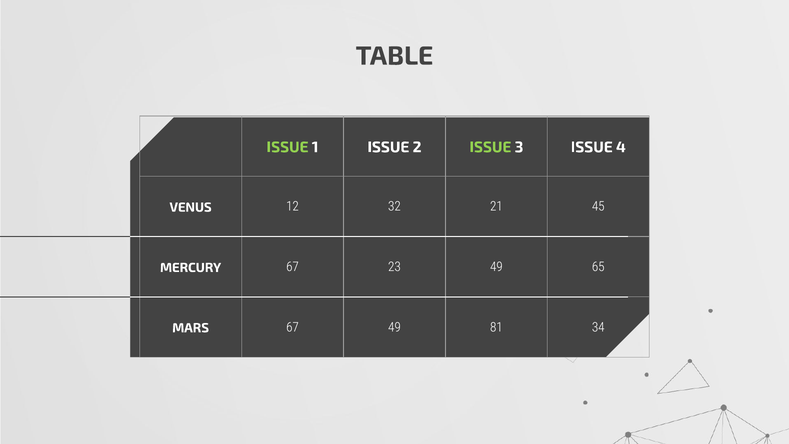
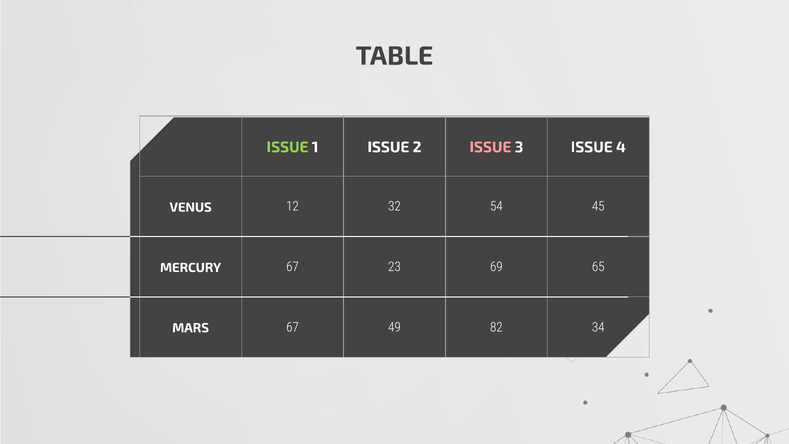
ISSUE colour: light green -> pink (490, 147)
21: 21 -> 54 (496, 207)
23 49: 49 -> 69 (496, 267)
81: 81 -> 82 (496, 327)
